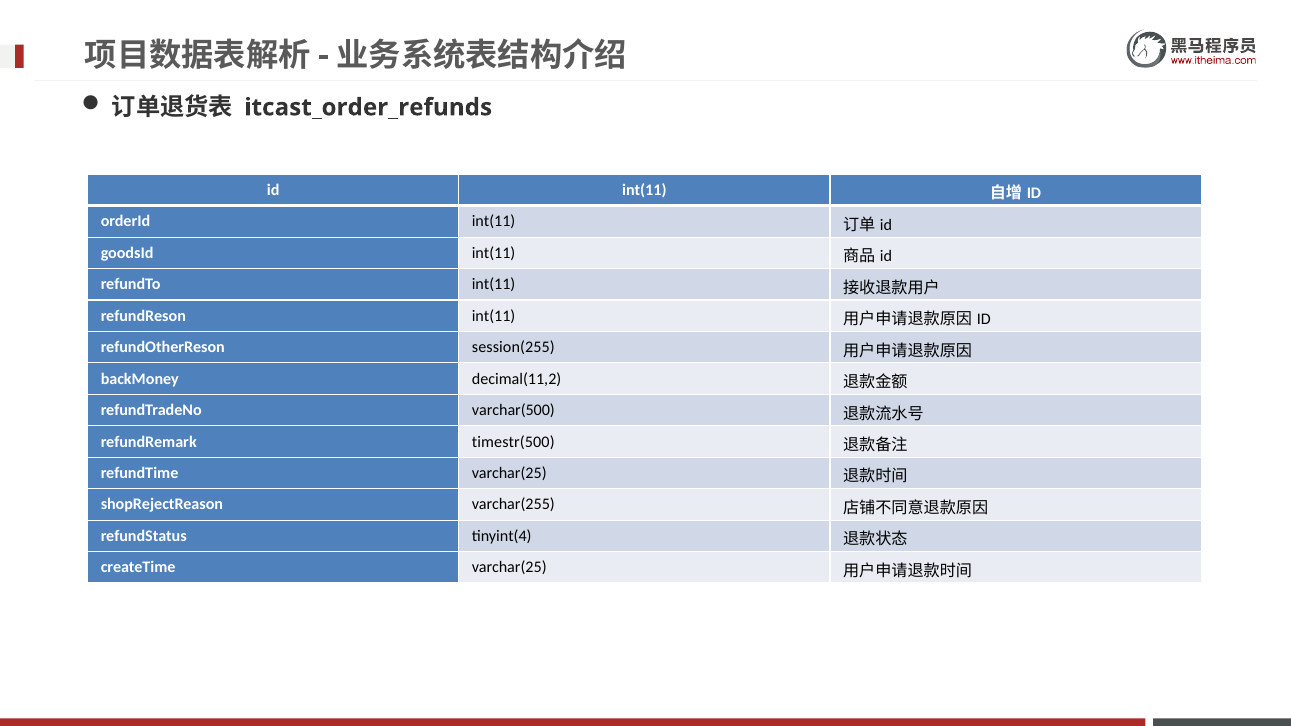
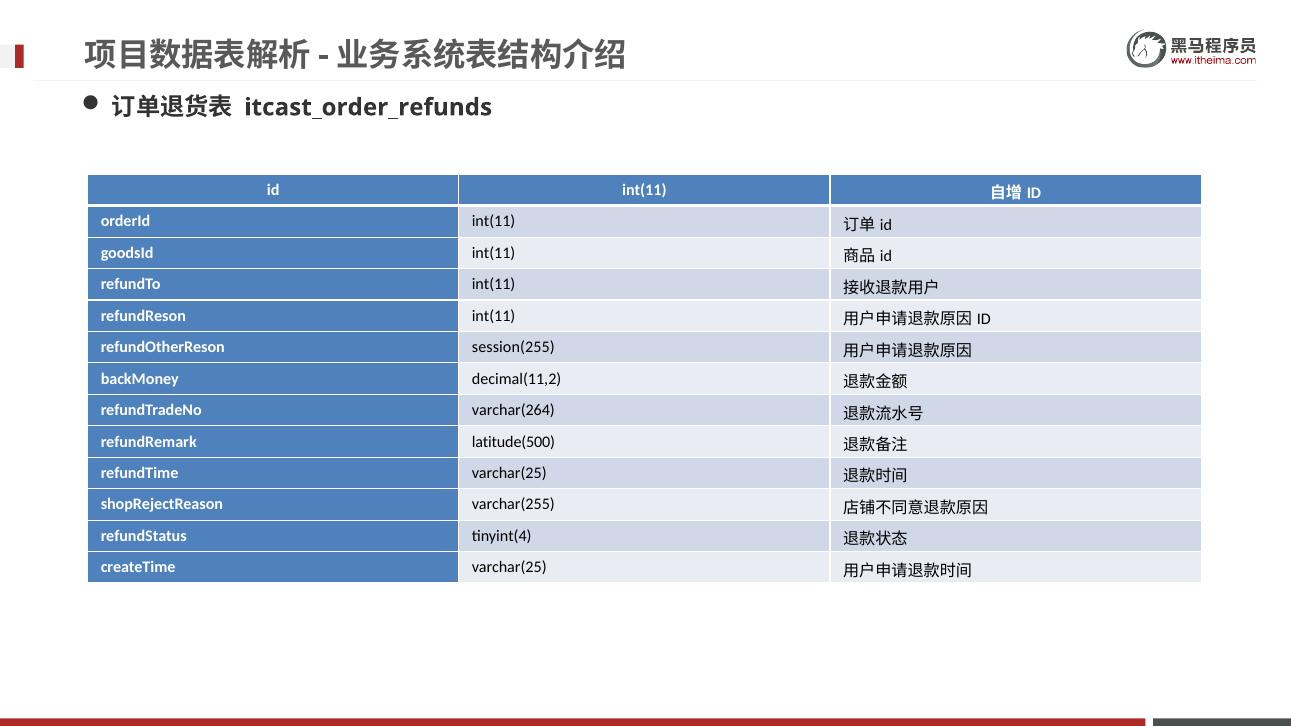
varchar(500: varchar(500 -> varchar(264 (513, 410)
timestr(500: timestr(500 -> latitude(500 (513, 442)
